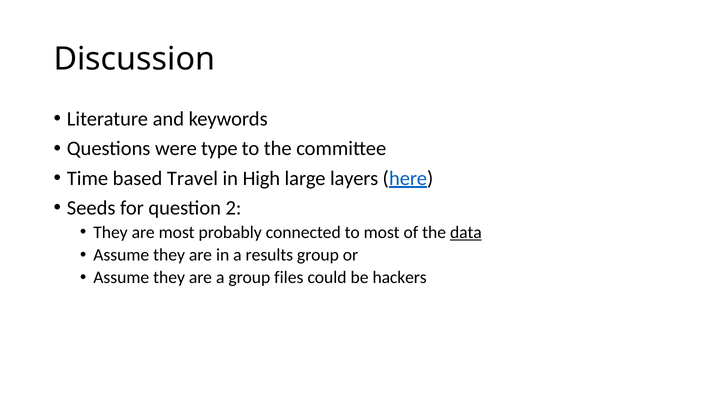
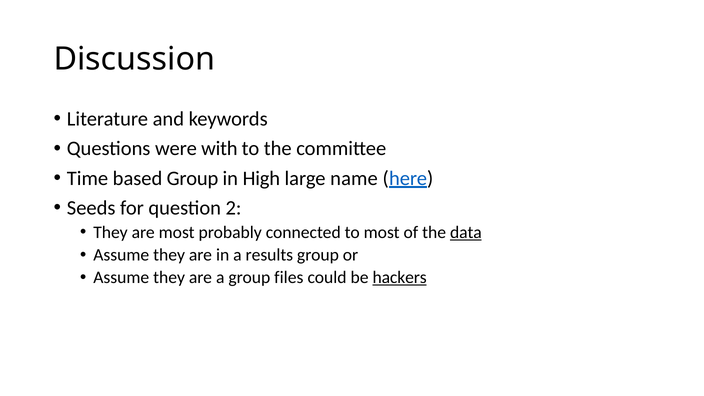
type: type -> with (219, 149)
based Travel: Travel -> Group (193, 178)
layers: layers -> name (354, 178)
hackers underline: none -> present (400, 278)
